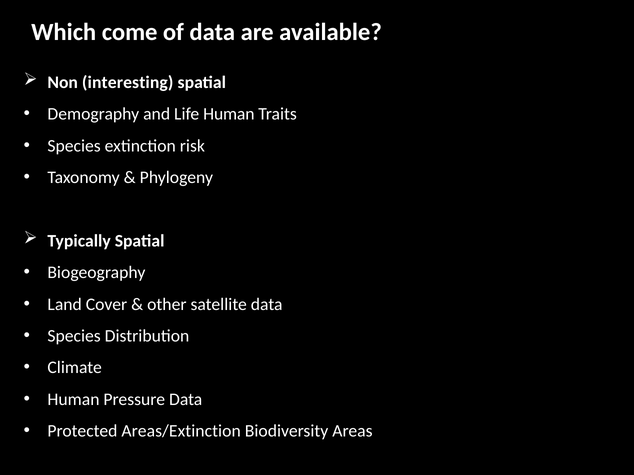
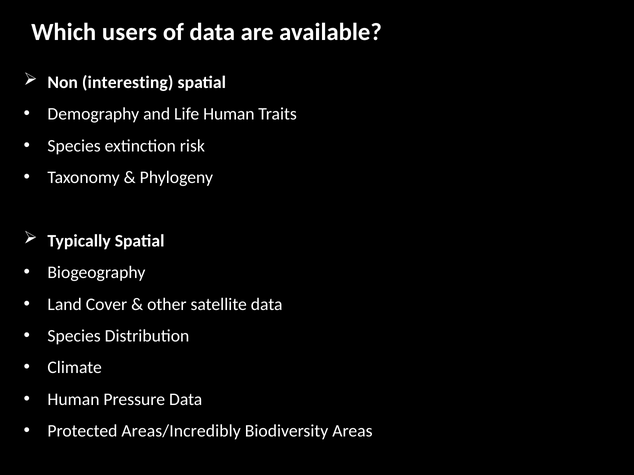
come: come -> users (129, 32)
Areas/Extinction: Areas/Extinction -> Areas/Incredibly (181, 431)
